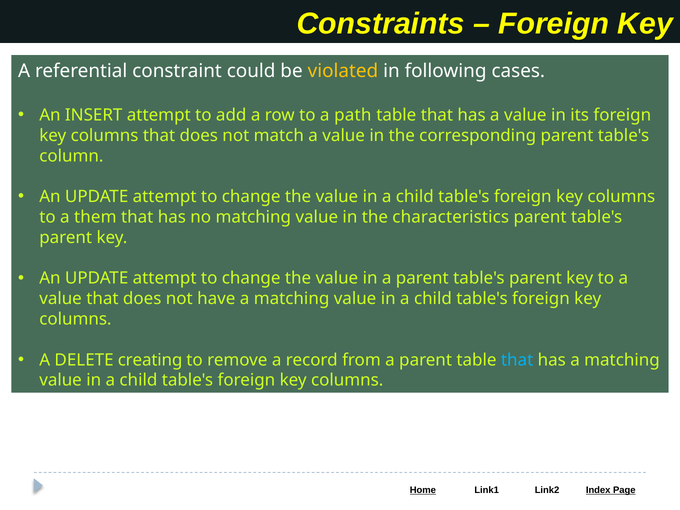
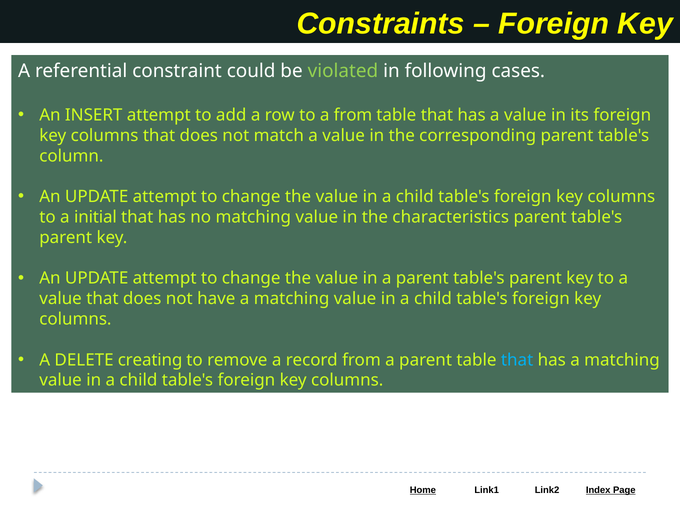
violated colour: yellow -> light green (343, 71)
a path: path -> from (353, 115)
them: them -> initial (95, 217)
